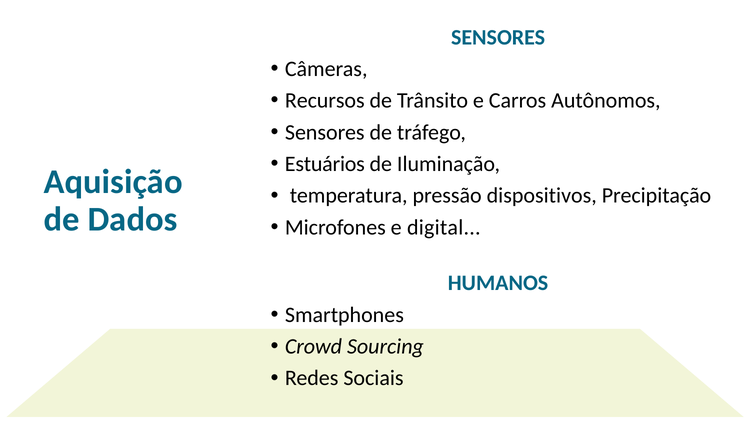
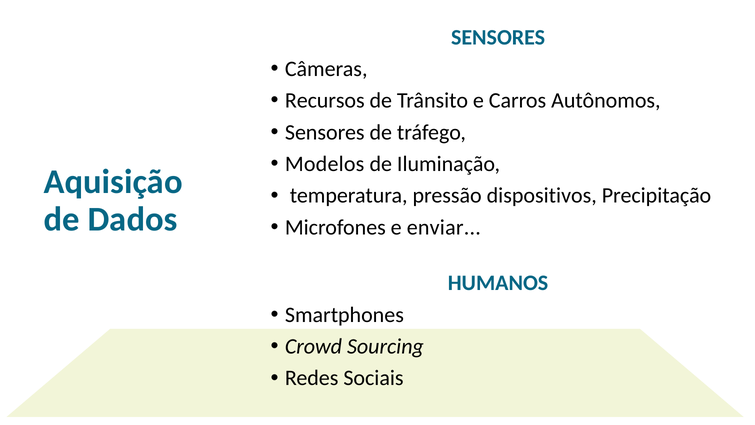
Estuários: Estuários -> Modelos (325, 164)
digital: digital -> enviar (444, 227)
